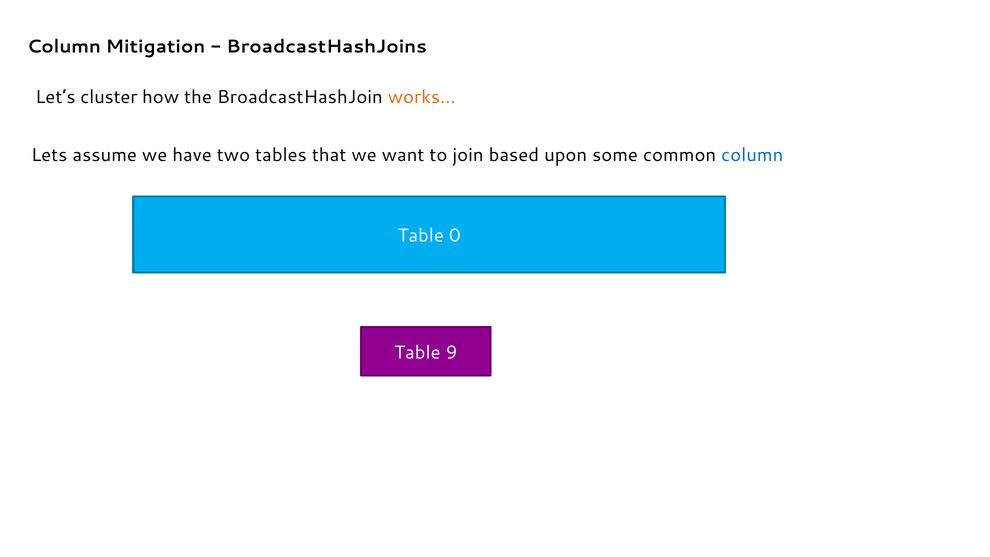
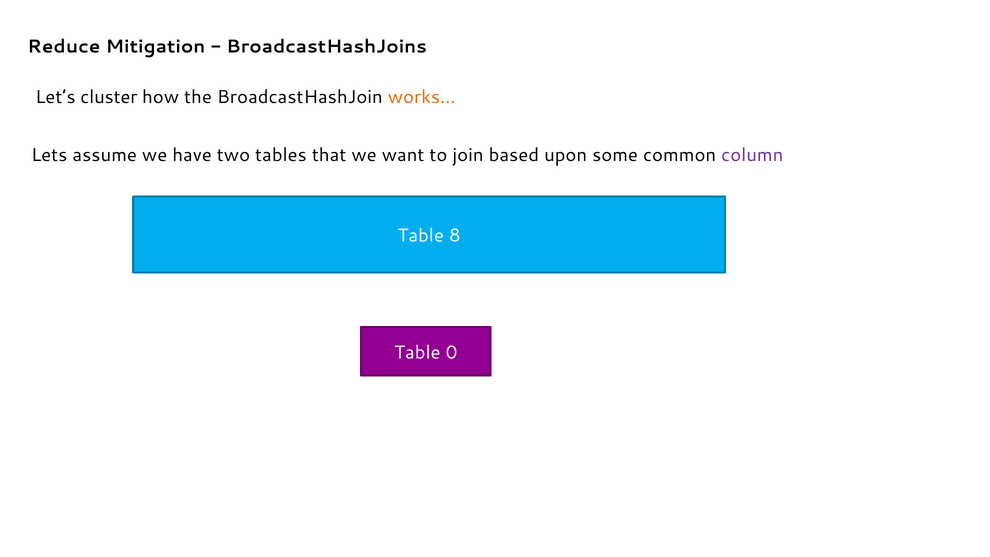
Column: Column -> Reduce (64, 46)
column colour: blue -> purple (752, 155)
0: 0 -> 8 (455, 236)
9: 9 -> 0 (452, 352)
